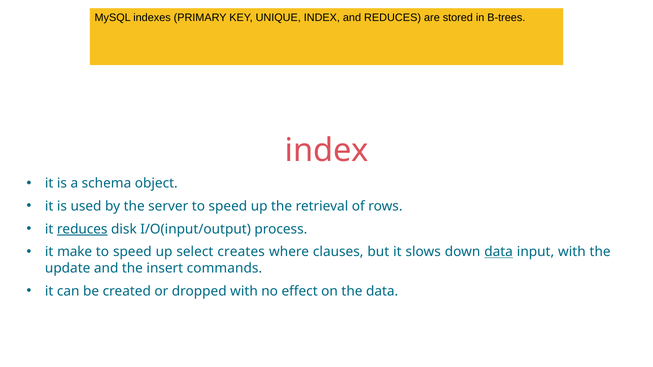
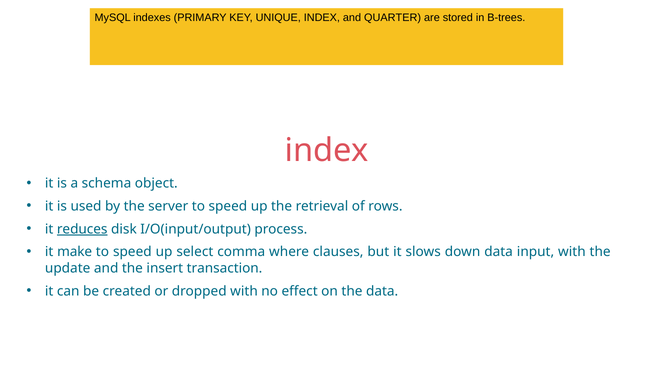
and REDUCES: REDUCES -> QUARTER (393, 18)
creates: creates -> comma (241, 252)
data underline: present -> none (499, 252)
commands: commands -> transaction (225, 268)
